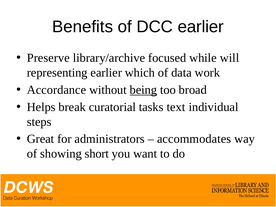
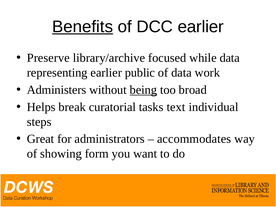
Benefits underline: none -> present (83, 27)
while will: will -> data (230, 58)
which: which -> public (140, 73)
Accordance: Accordance -> Administers (57, 90)
short: short -> form (97, 154)
